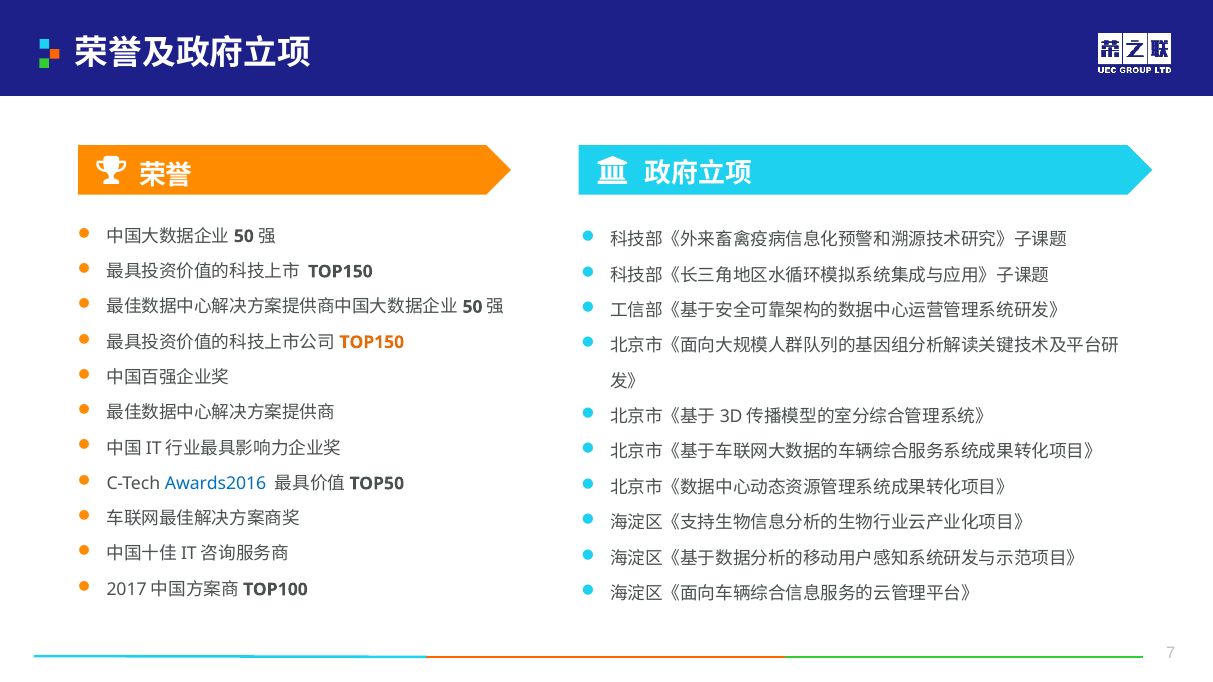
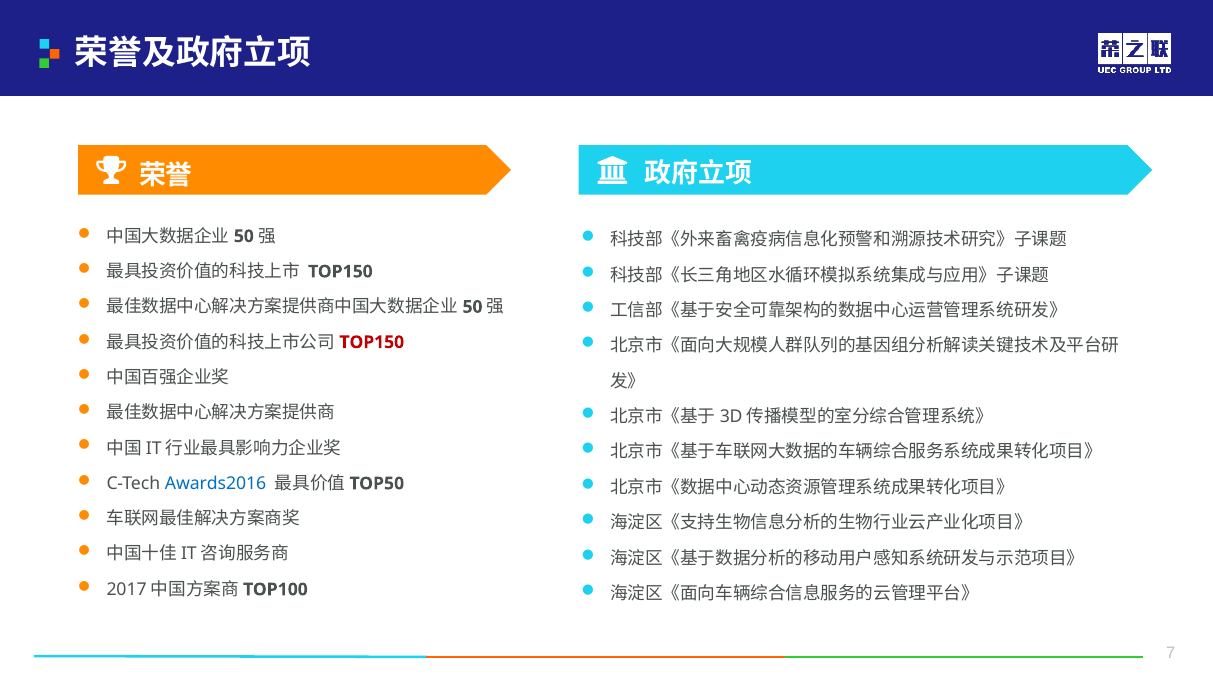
TOP150 colour: orange -> red (372, 342)
